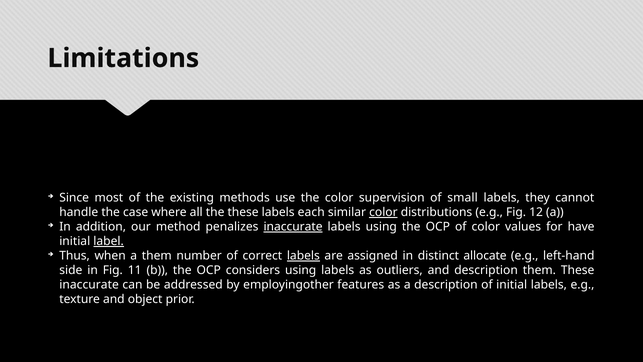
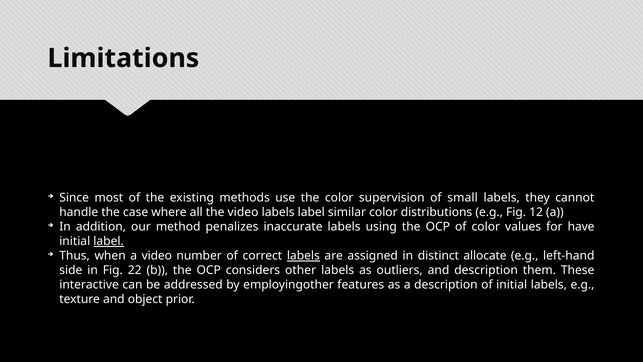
the these: these -> video (243, 212)
labels each: each -> label (311, 212)
color underline: present -> none (383, 212)
inaccurate underline: present -> none (293, 227)
a them: them -> video (157, 256)
11: 11 -> 22 (135, 270)
considers using: using -> other (301, 270)
inaccurate: inaccurate -> interactive (89, 284)
